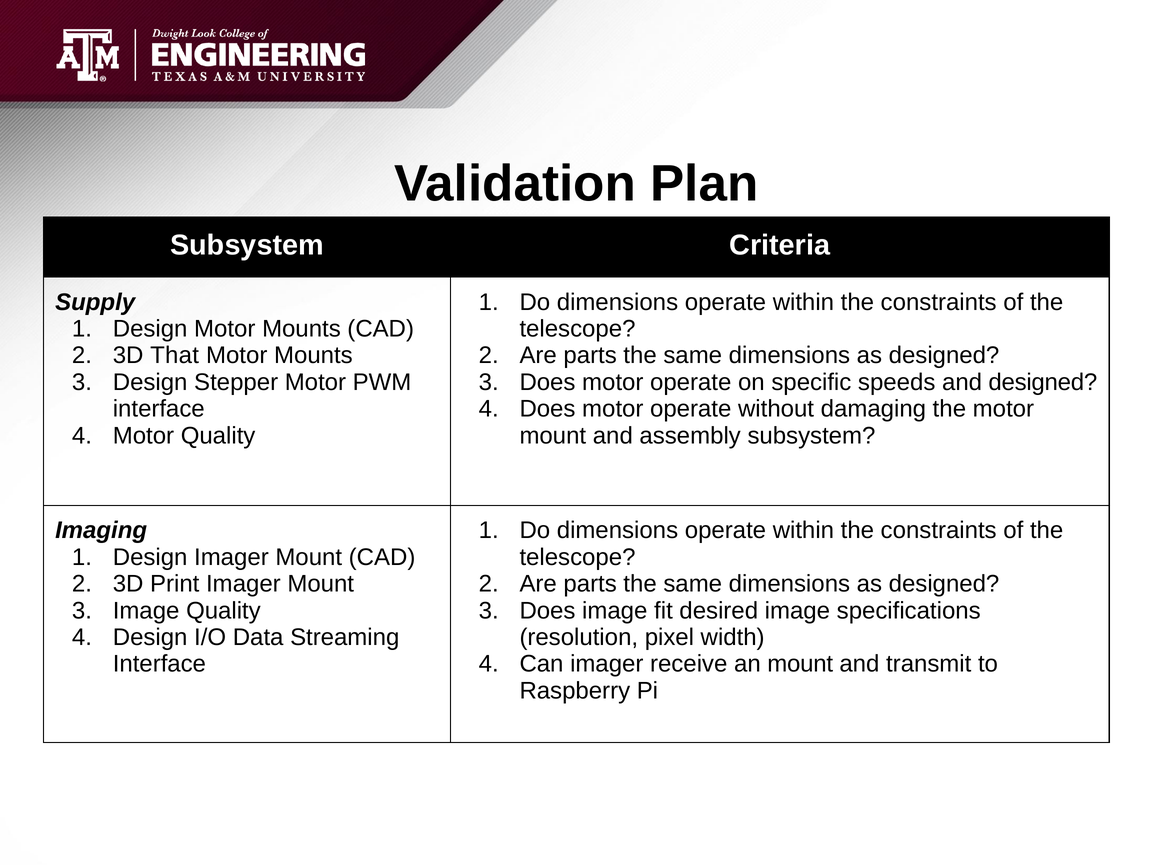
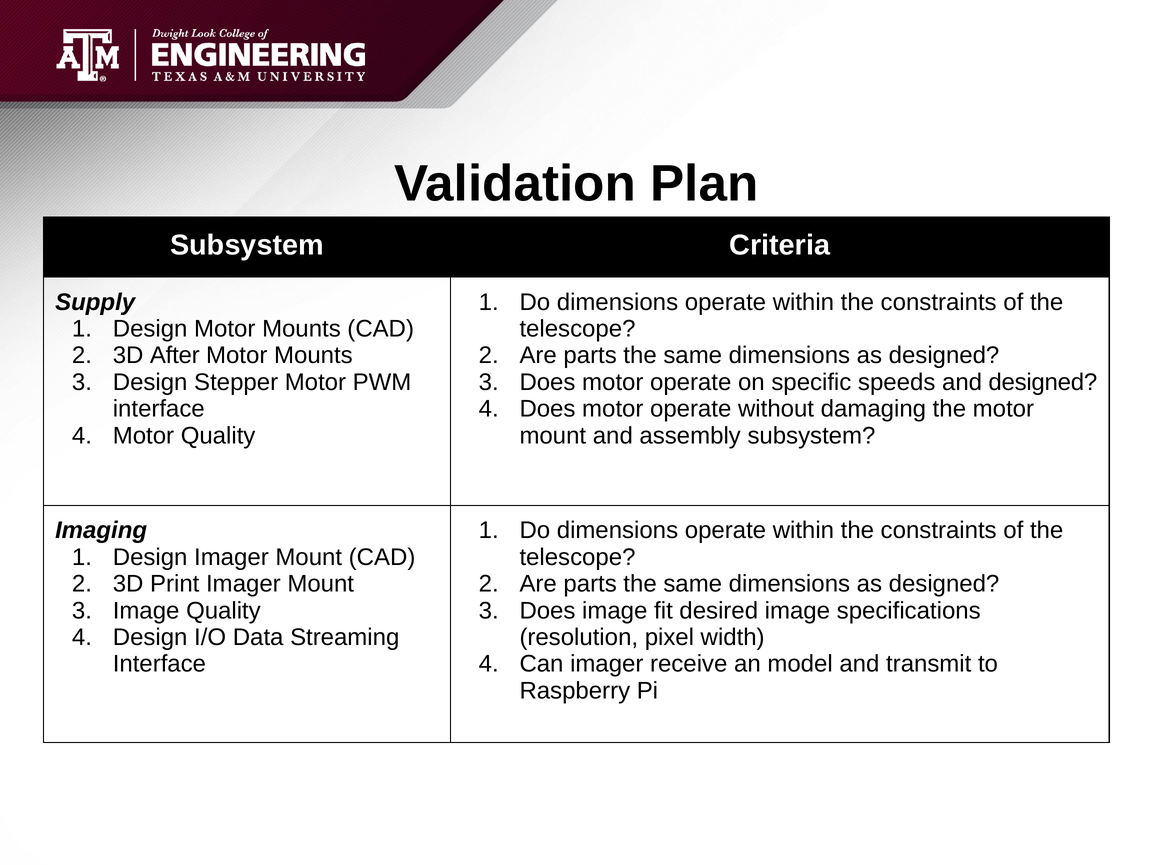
That: That -> After (175, 355)
an mount: mount -> model (800, 664)
